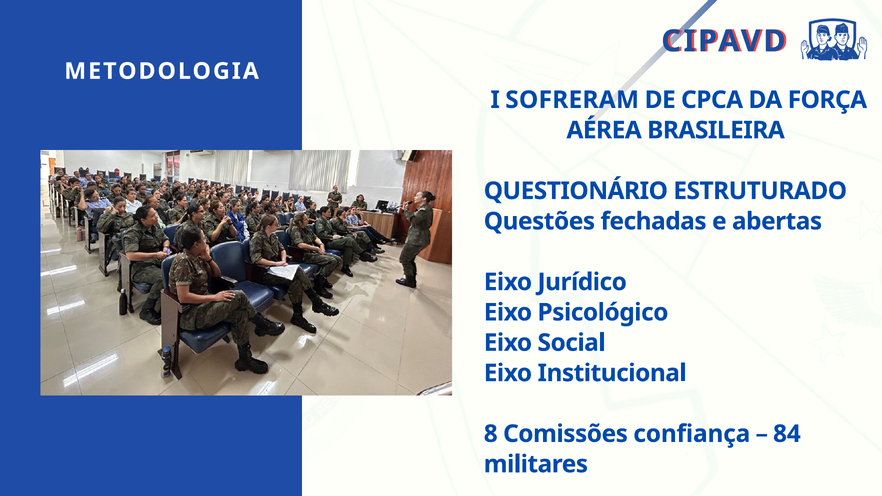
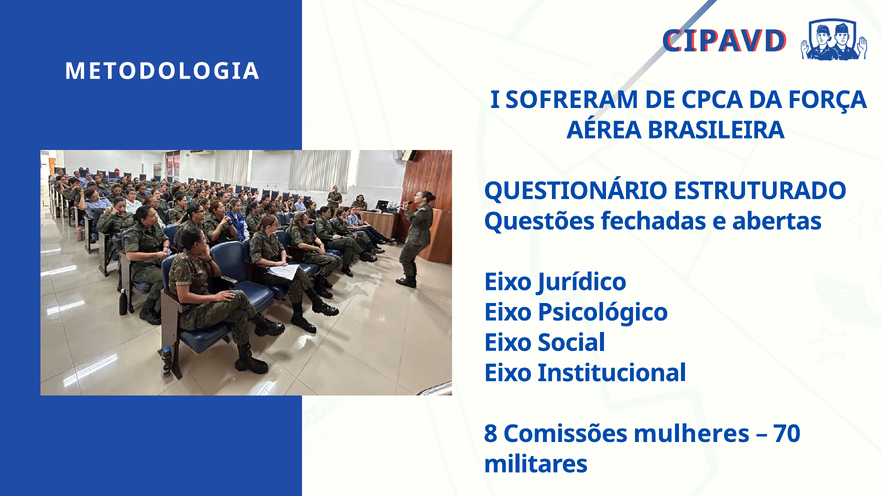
confiança: confiança -> mulheres (692, 434)
84: 84 -> 70 (787, 434)
